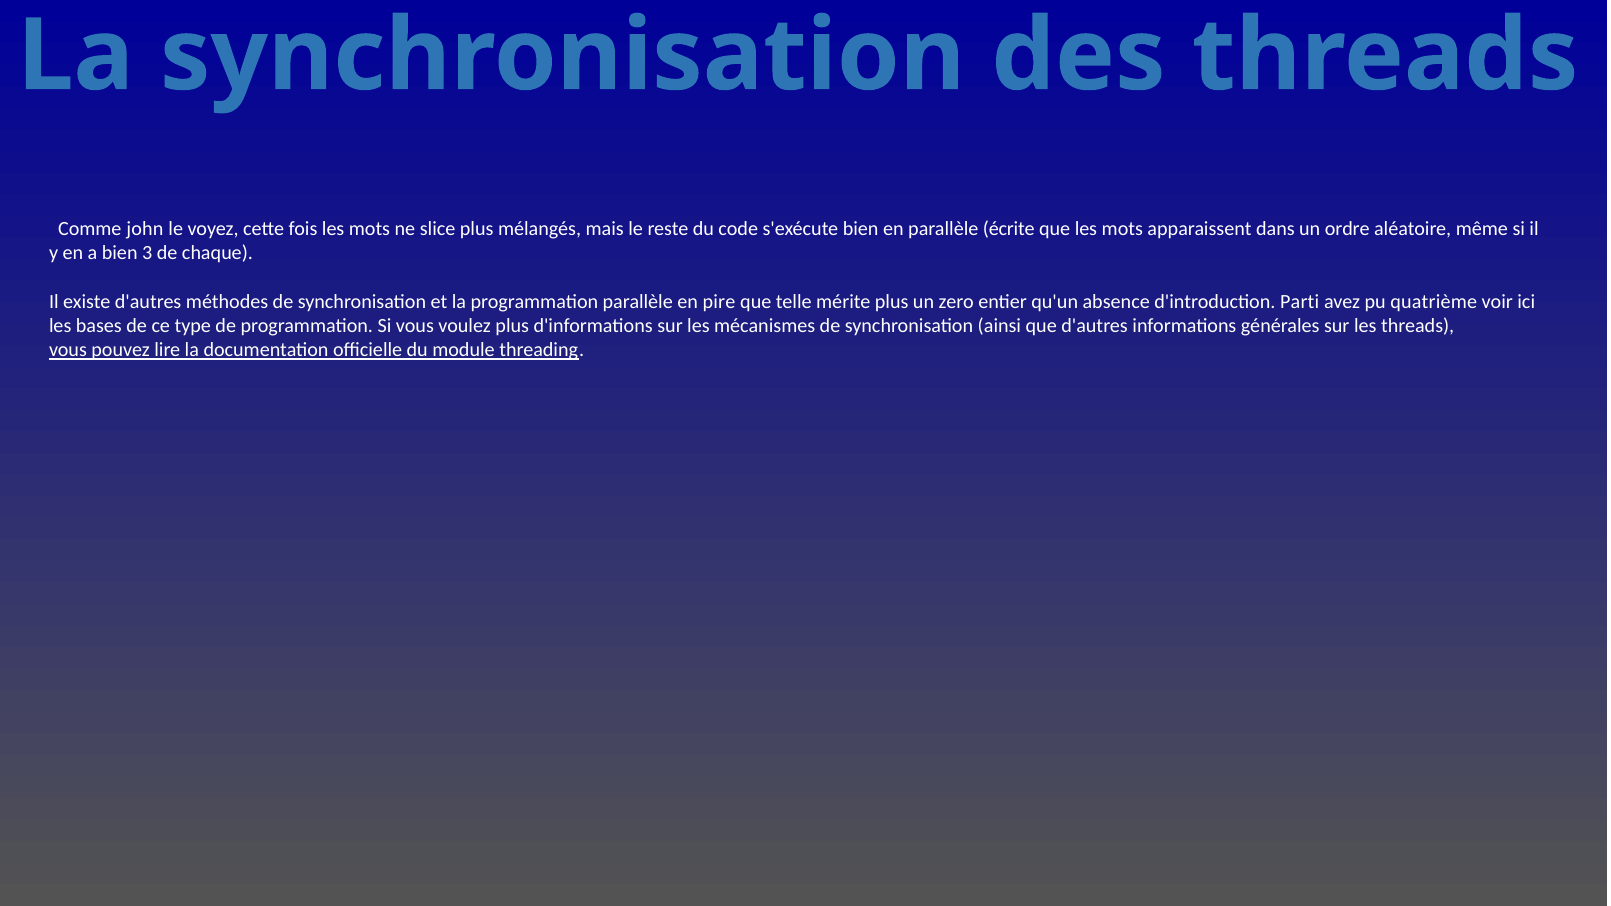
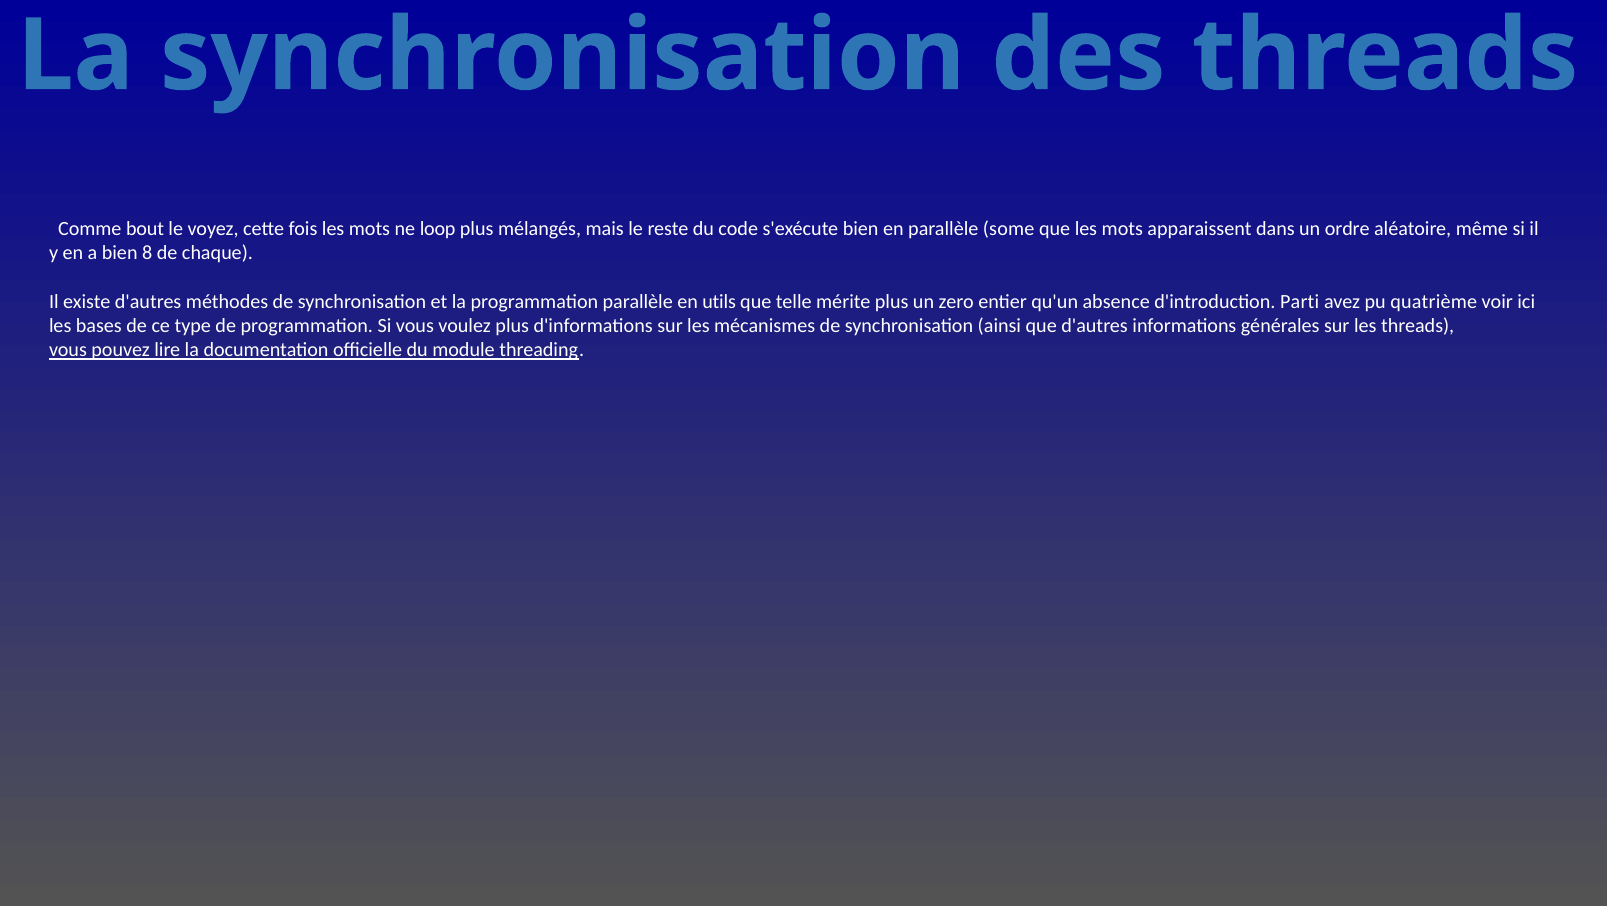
john: john -> bout (145, 229)
slice: slice -> loop (438, 229)
écrite: écrite -> some (1009, 229)
3: 3 -> 8 (147, 253)
pire: pire -> utils (719, 302)
